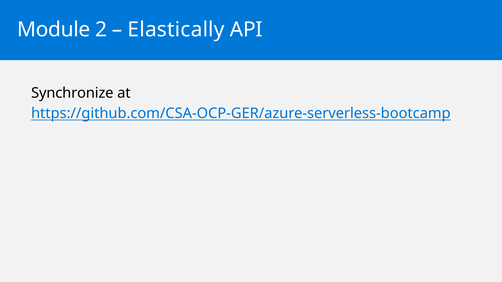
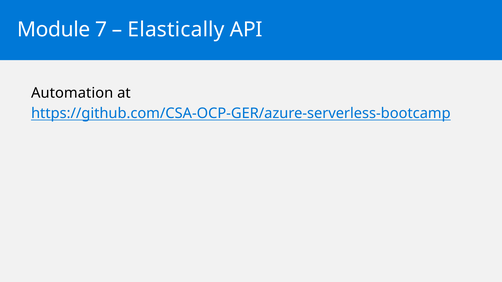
2: 2 -> 7 (101, 30)
Synchronize: Synchronize -> Automation (72, 93)
